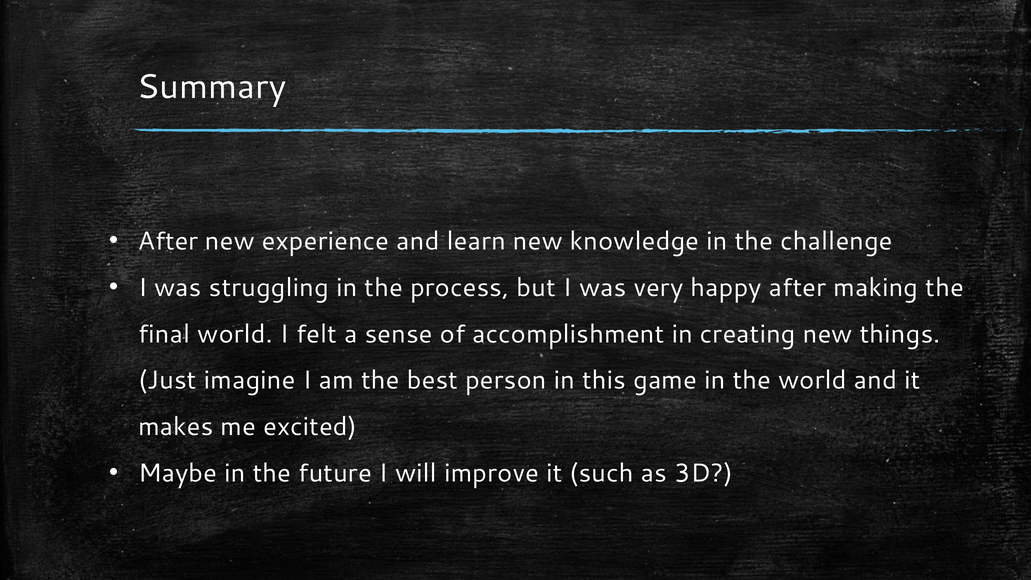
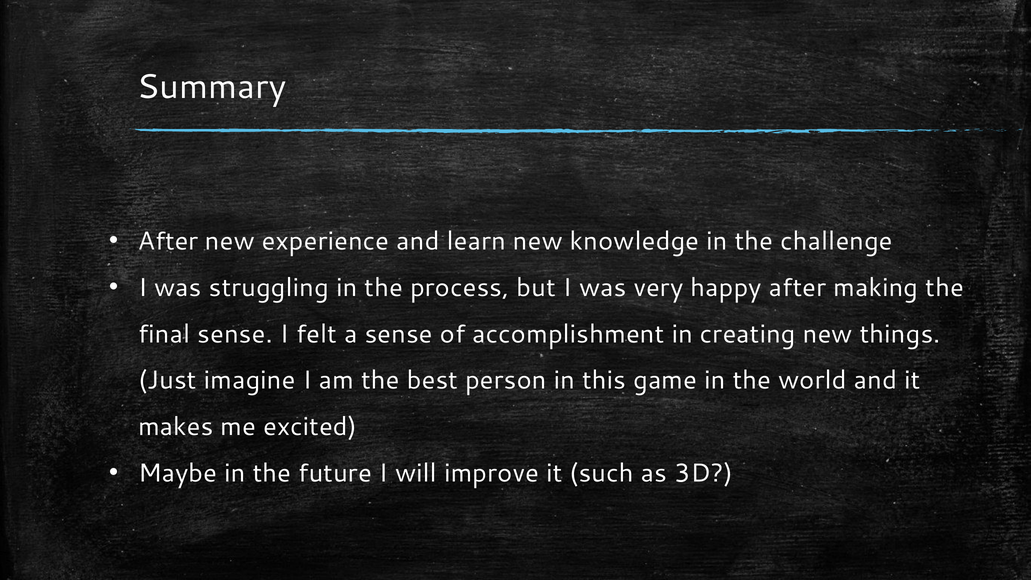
final world: world -> sense (235, 334)
